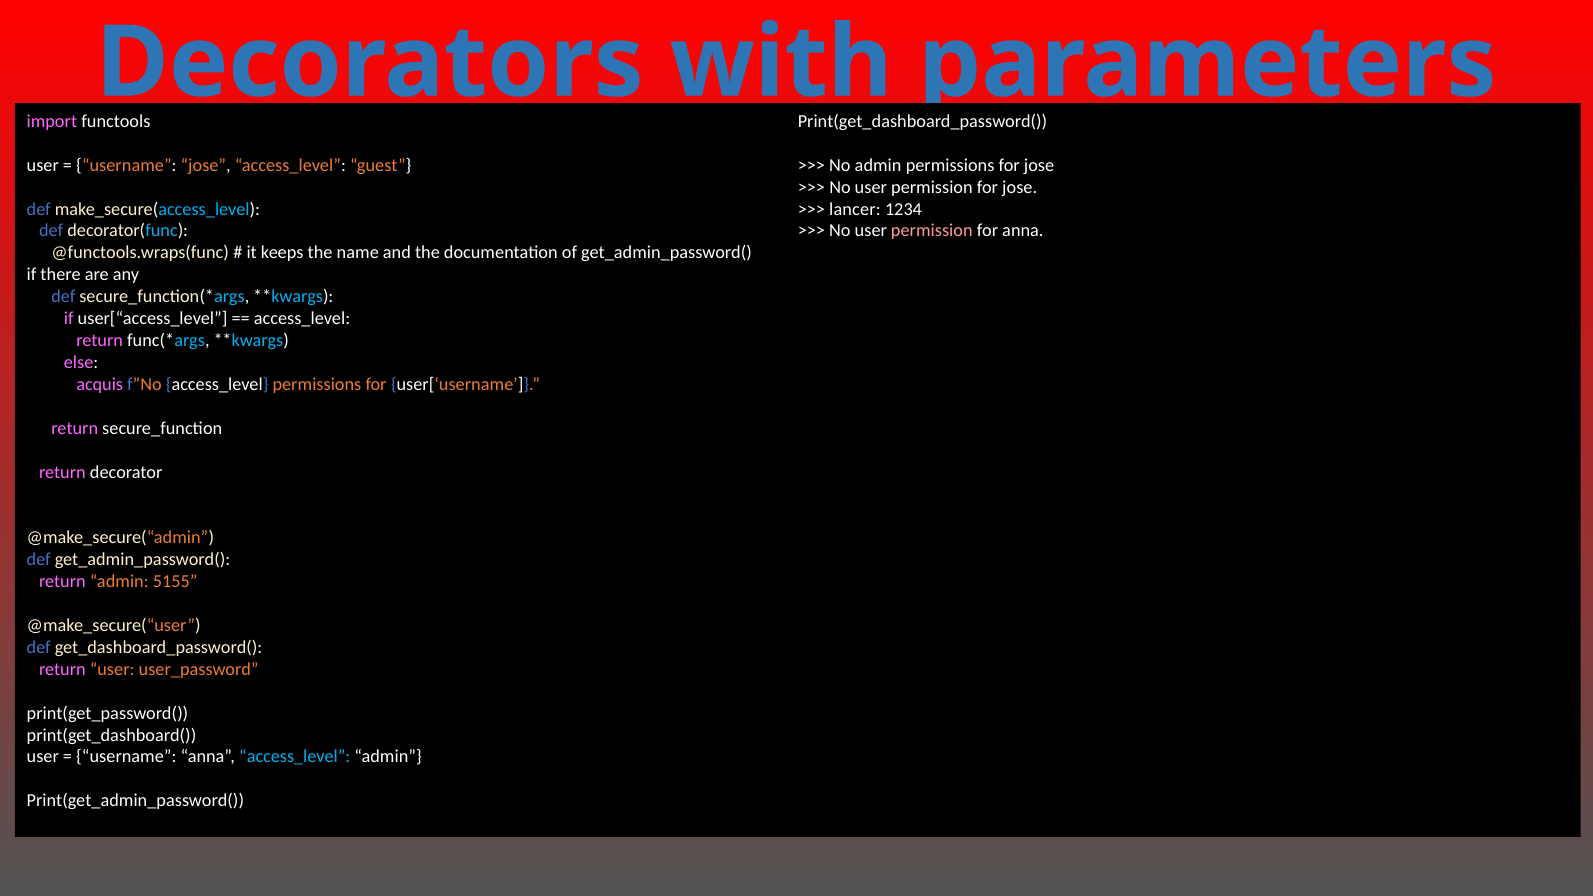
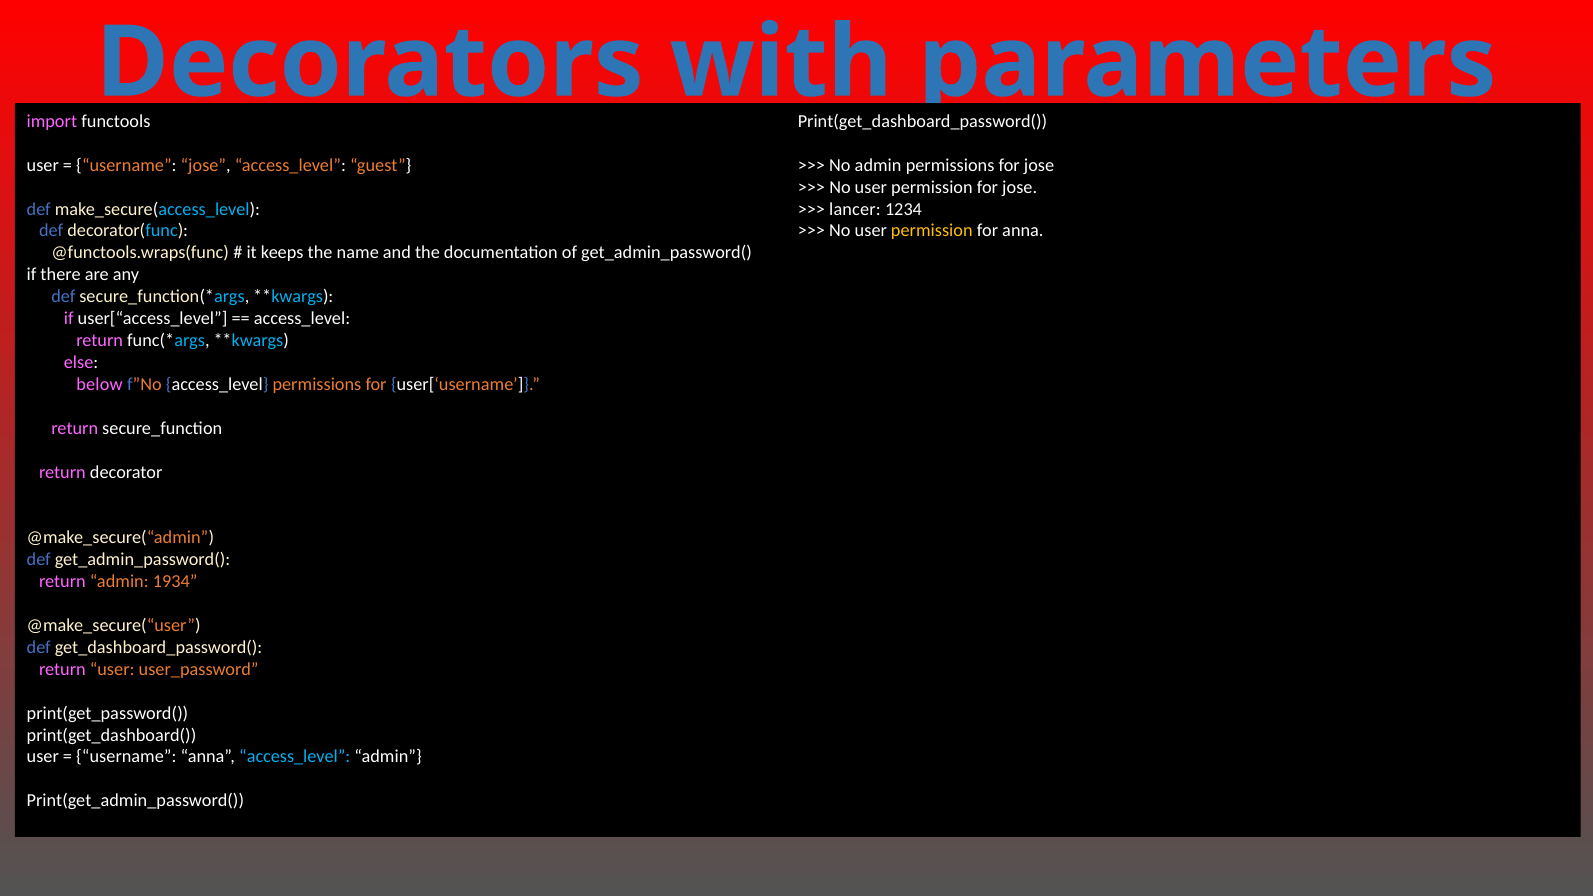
permission colour: pink -> yellow (932, 231)
acquis: acquis -> below (100, 384)
5155: 5155 -> 1934 (175, 582)
